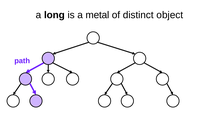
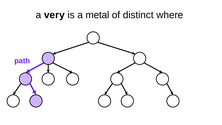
long: long -> very (54, 15)
object: object -> where (170, 15)
